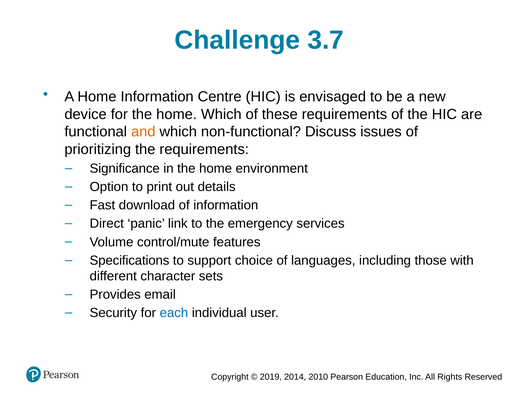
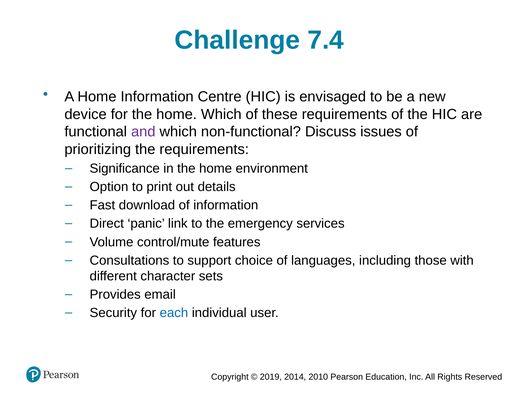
3.7: 3.7 -> 7.4 (326, 40)
and colour: orange -> purple (143, 132)
Specifications: Specifications -> Consultations (129, 261)
